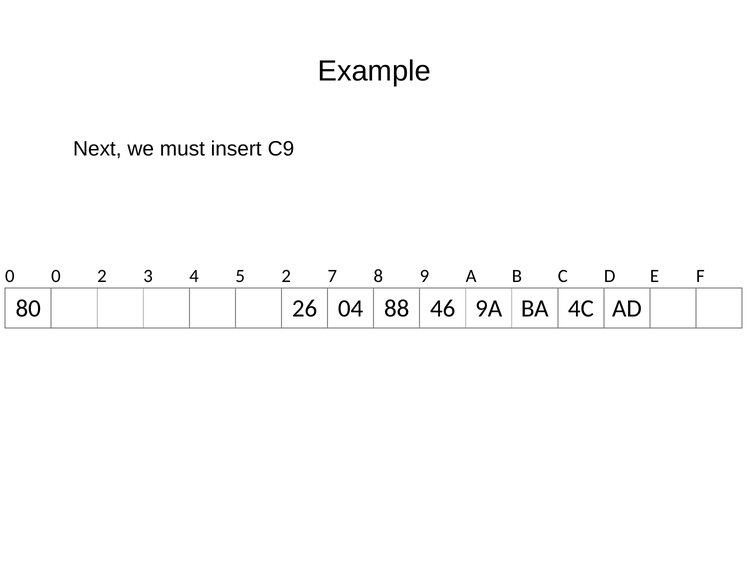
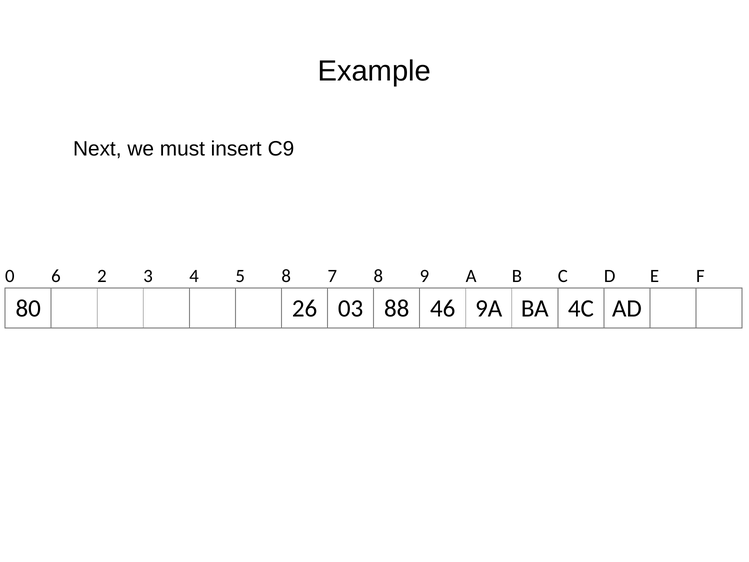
0 0: 0 -> 6 (56, 276)
5 2: 2 -> 8 (286, 276)
04: 04 -> 03 (351, 308)
